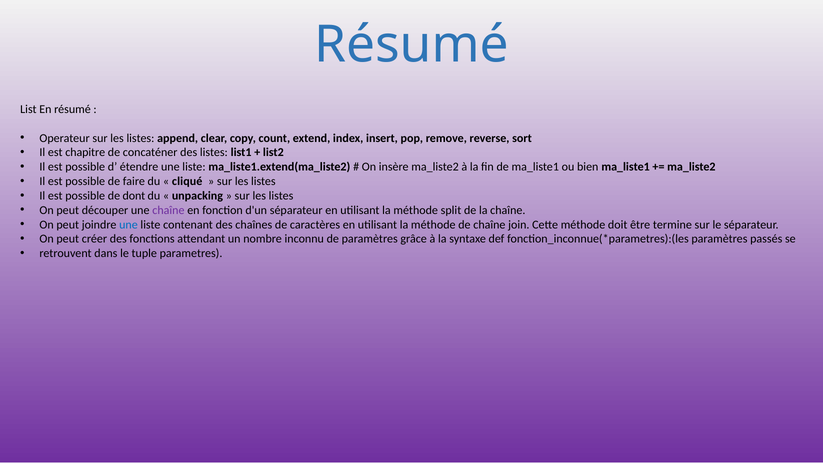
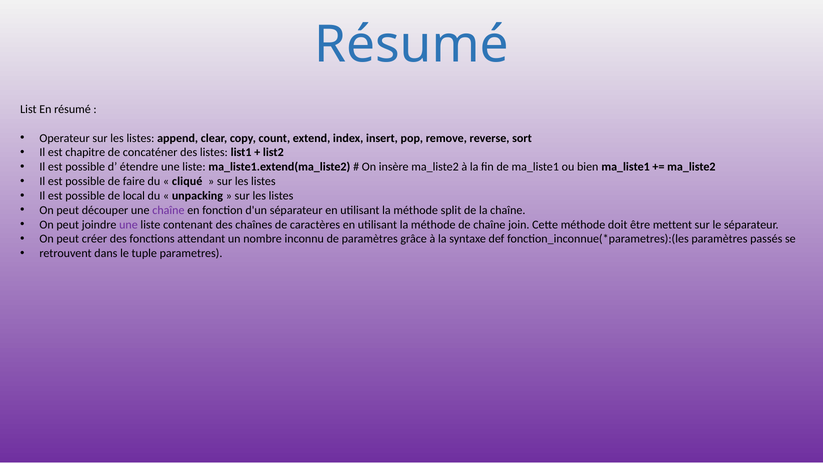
dont: dont -> local (134, 196)
une colour: blue -> purple (128, 225)
termine: termine -> mettent (672, 225)
